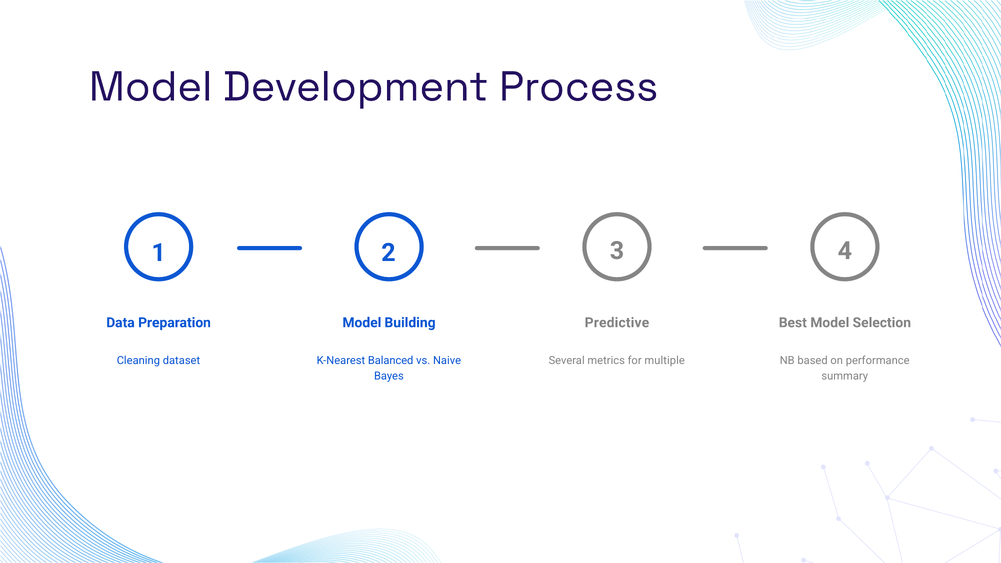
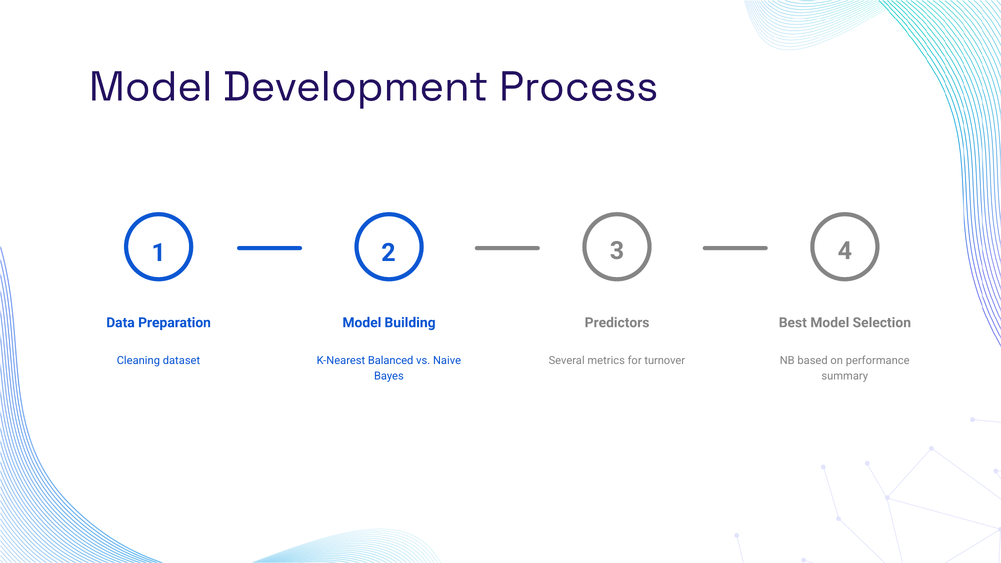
Predictive: Predictive -> Predictors (617, 323)
multiple: multiple -> turnover (665, 361)
